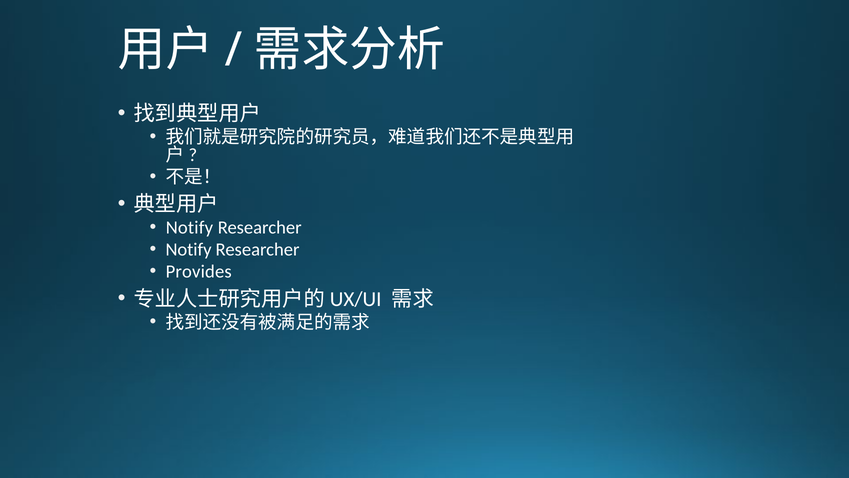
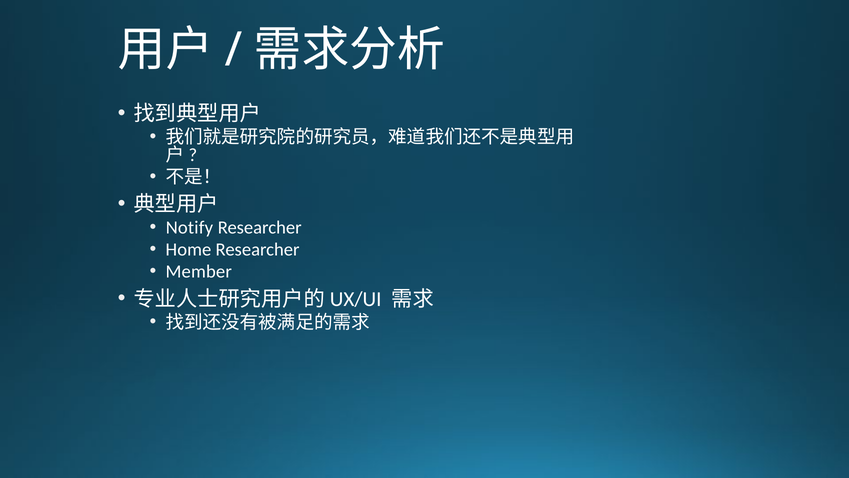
Notify: Notify -> Home (188, 250)
Provides: Provides -> Member (199, 272)
